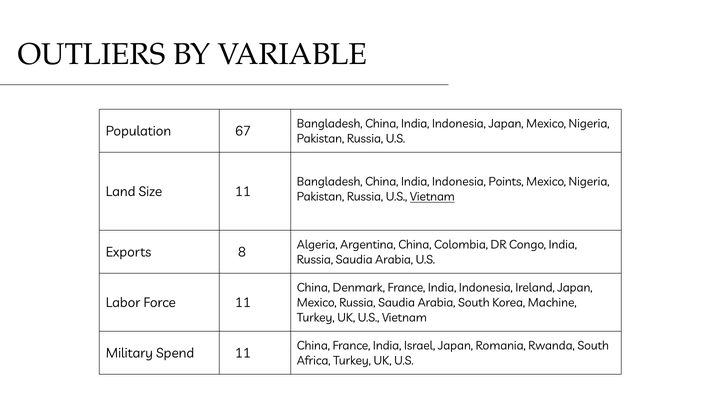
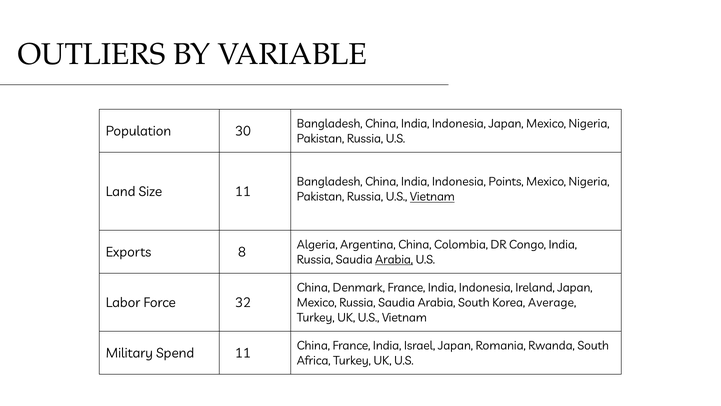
67: 67 -> 30 (243, 131)
Arabia underline: none -> present (394, 259)
Force 11: 11 -> 32 (243, 303)
Machine: Machine -> Average (552, 302)
